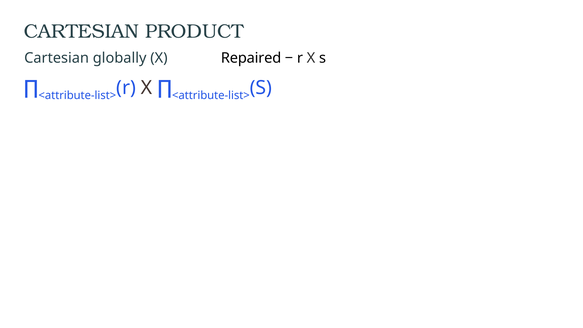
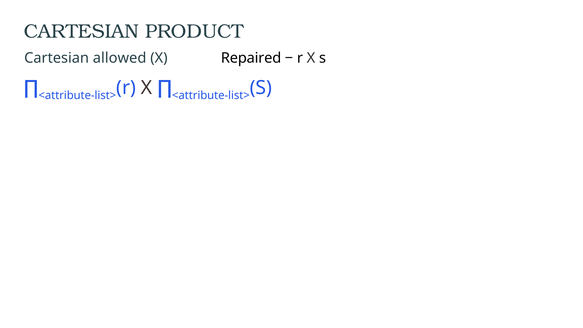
globally: globally -> allowed (120, 58)
